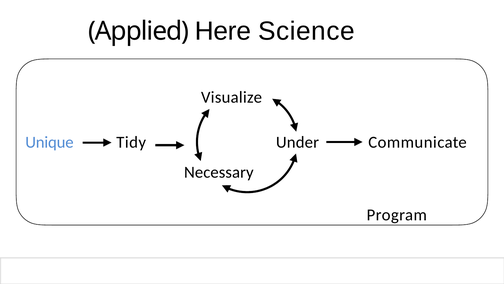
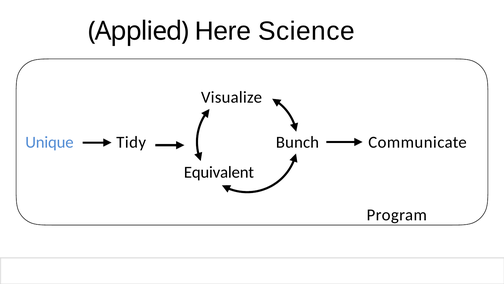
Under: Under -> Bunch (297, 142)
Necessary: Necessary -> Equivalent (219, 172)
